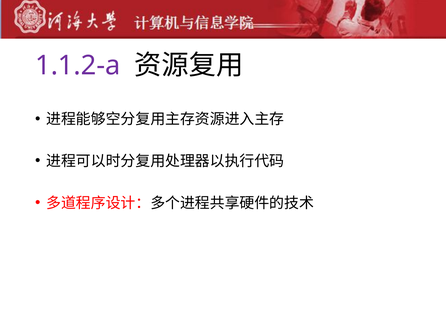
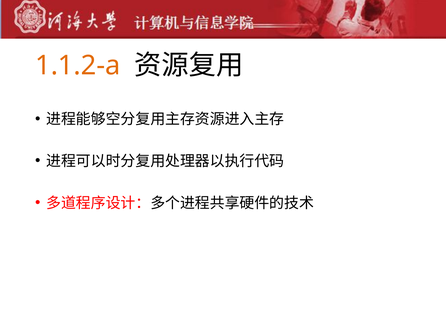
1.1.2-a colour: purple -> orange (78, 65)
